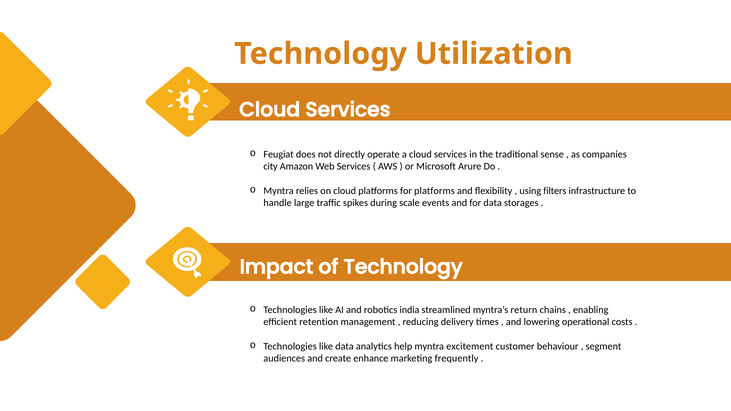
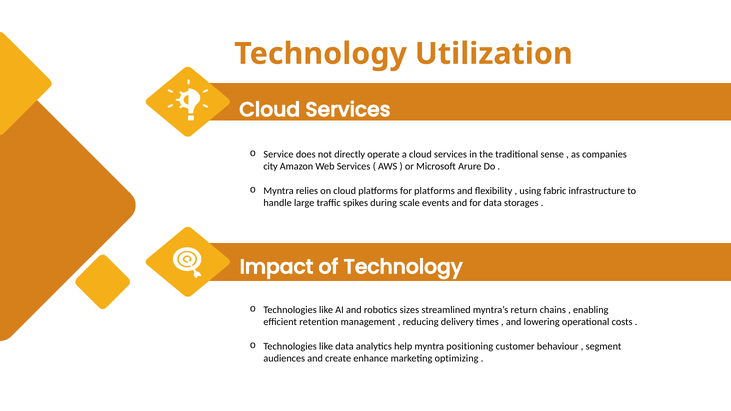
Feugiat: Feugiat -> Service (279, 154)
filters: filters -> fabric (555, 191)
india: india -> sizes (409, 310)
excitement: excitement -> positioning (470, 347)
frequently: frequently -> optimizing (457, 359)
